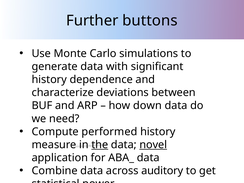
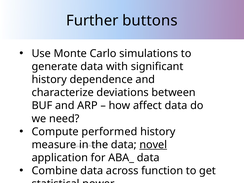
down: down -> affect (147, 106)
the underline: present -> none (100, 145)
auditory: auditory -> function (162, 171)
